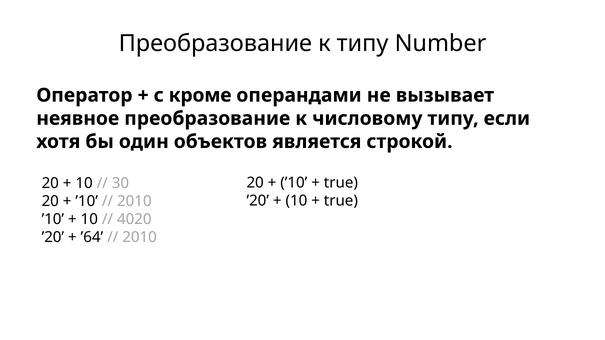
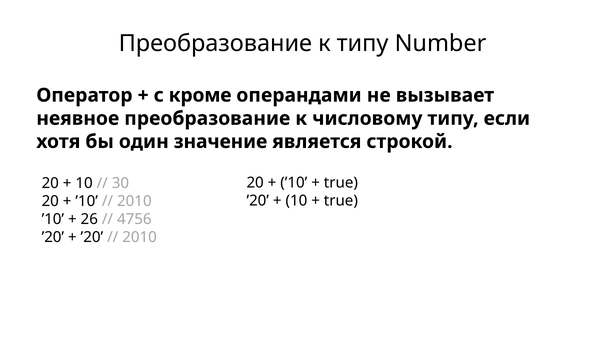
объектов: объектов -> значение (220, 142)
10: 10 -> 26 (89, 220)
4020: 4020 -> 4756 (134, 220)
’64: ’64 -> ’20 (92, 238)
